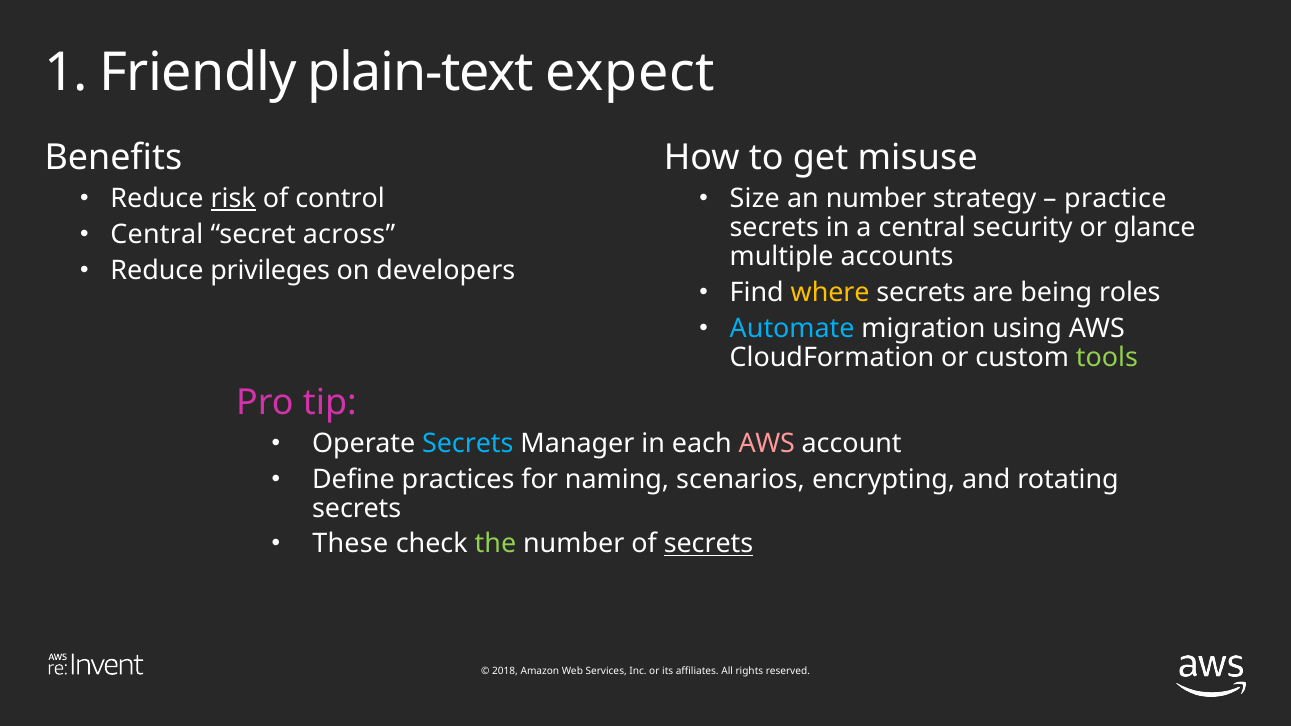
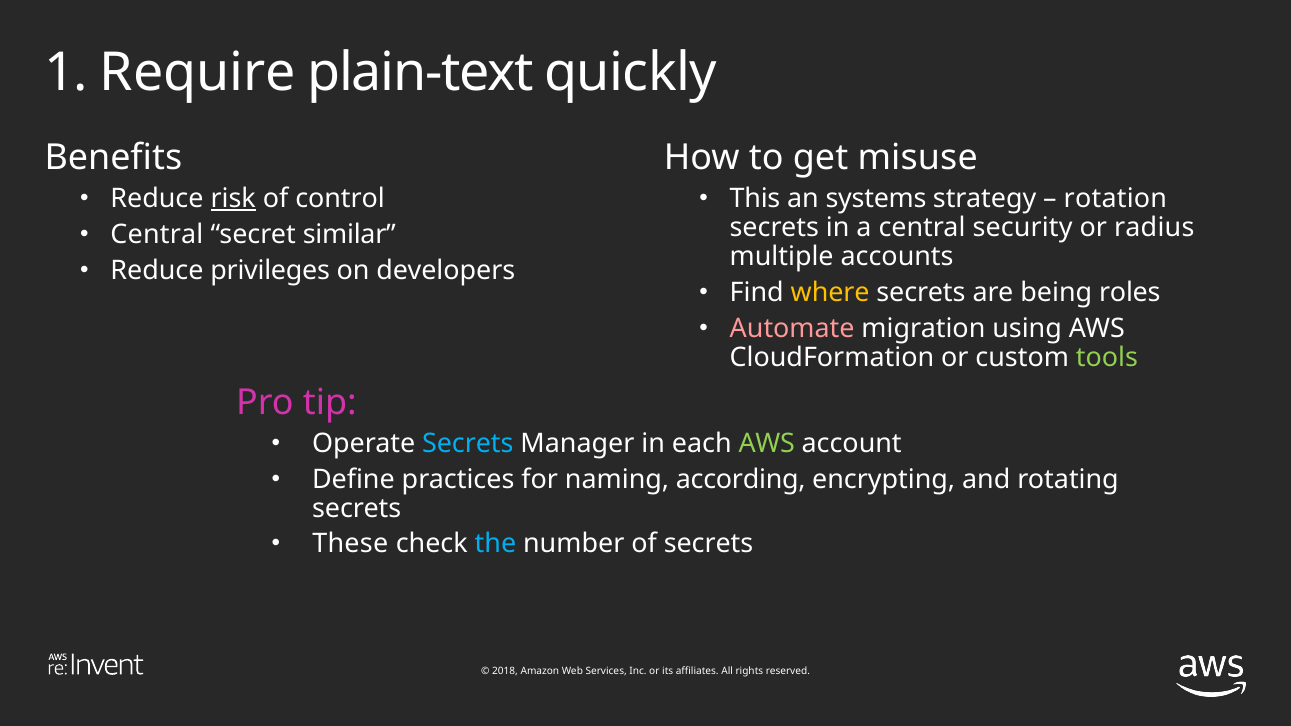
Friendly: Friendly -> Require (198, 72)
expect: expect -> quickly (631, 72)
Size: Size -> This (755, 199)
an number: number -> systems (876, 199)
practice: practice -> rotation (1115, 199)
glance: glance -> radius (1154, 228)
across: across -> similar (349, 234)
Automate colour: light blue -> pink (792, 328)
AWS colour: pink -> light green (767, 444)
scenarios: scenarios -> according (741, 479)
the colour: light green -> light blue (495, 544)
secrets underline: present -> none (708, 544)
